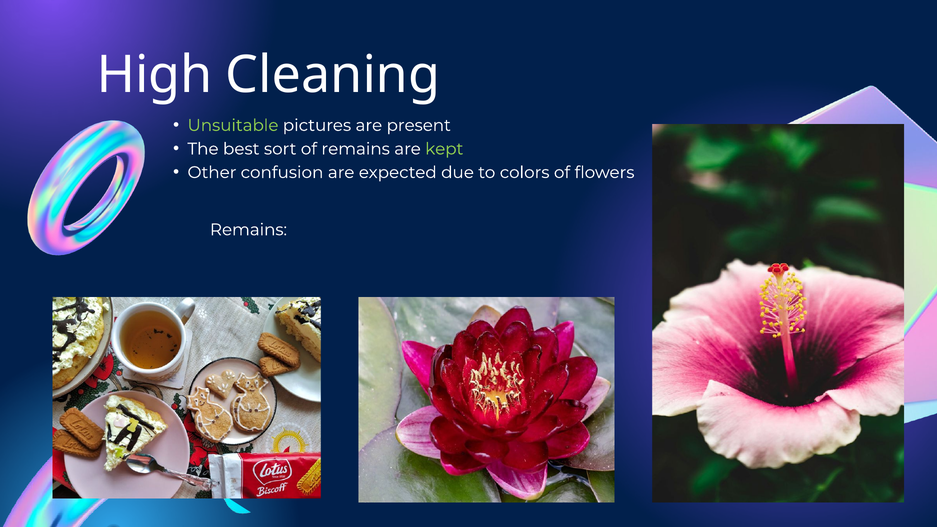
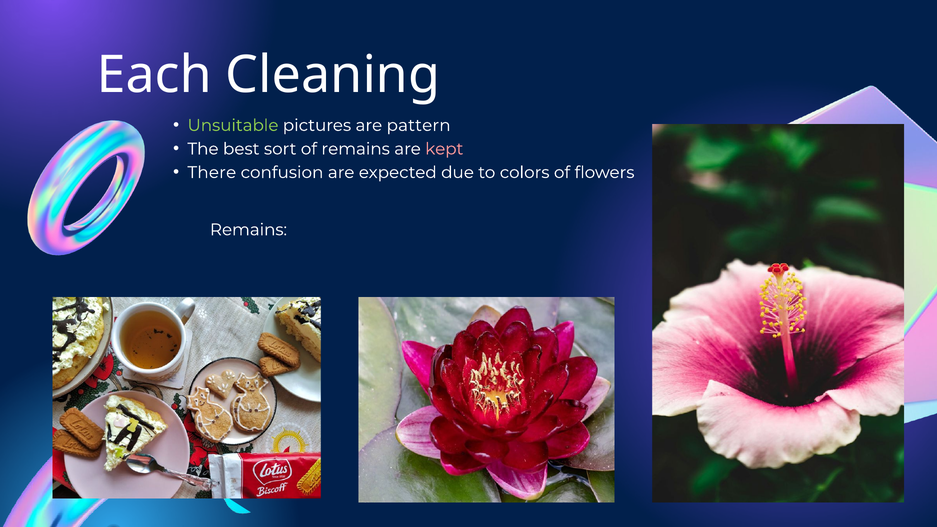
High: High -> Each (154, 75)
present: present -> pattern (419, 125)
kept colour: light green -> pink (444, 149)
Other: Other -> There (212, 172)
